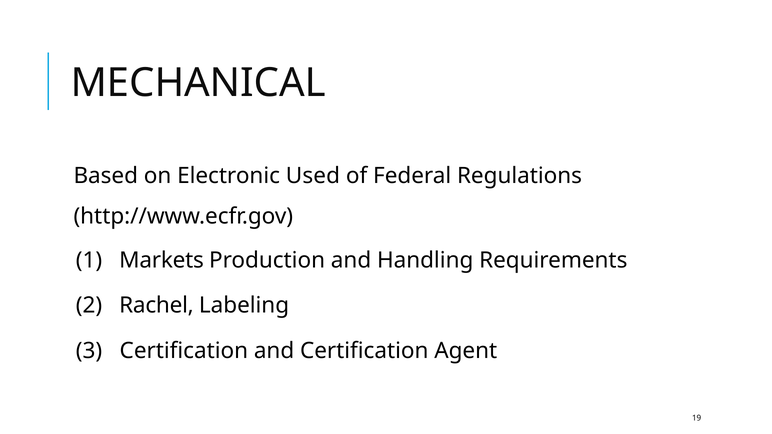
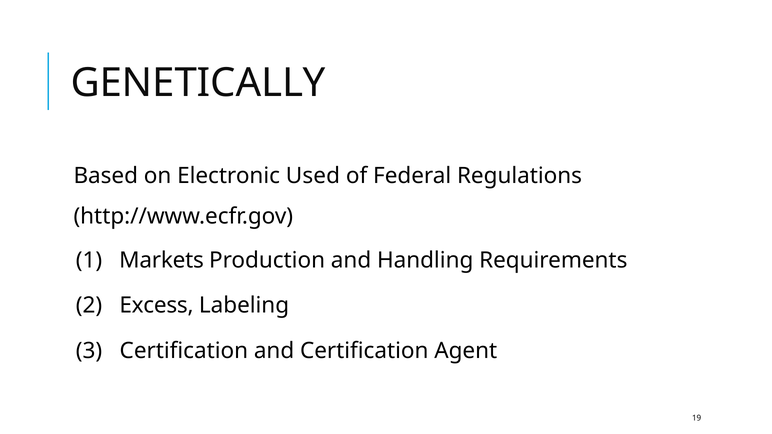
MECHANICAL: MECHANICAL -> GENETICALLY (198, 83)
Rachel: Rachel -> Excess (156, 306)
